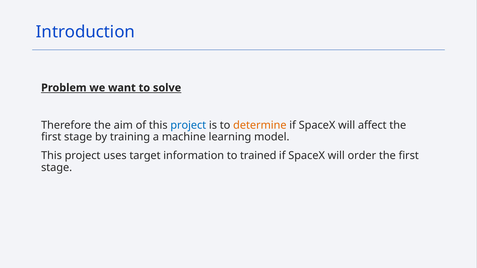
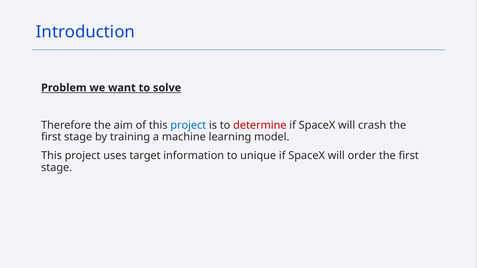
determine colour: orange -> red (260, 125)
affect: affect -> crash (372, 125)
trained: trained -> unique (258, 156)
